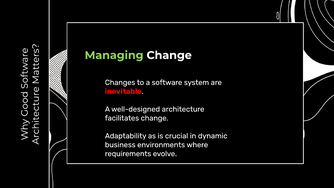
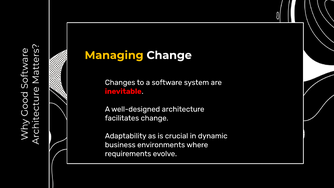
Managing colour: light green -> yellow (114, 55)
